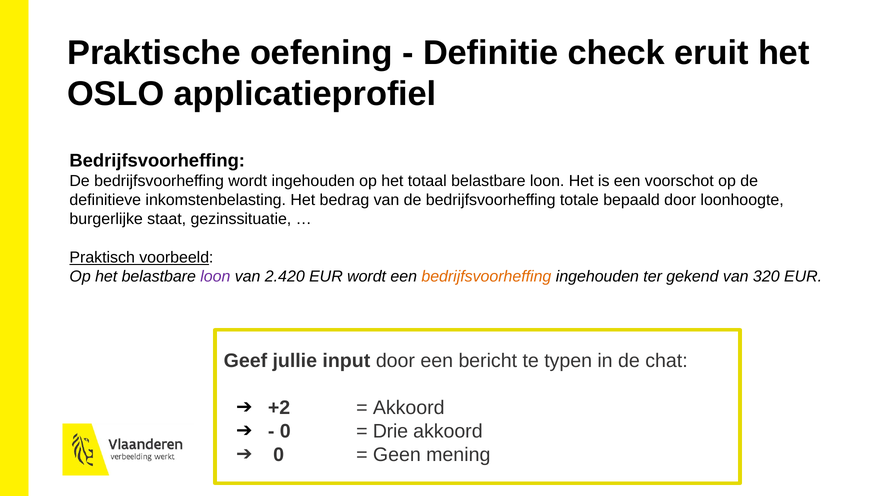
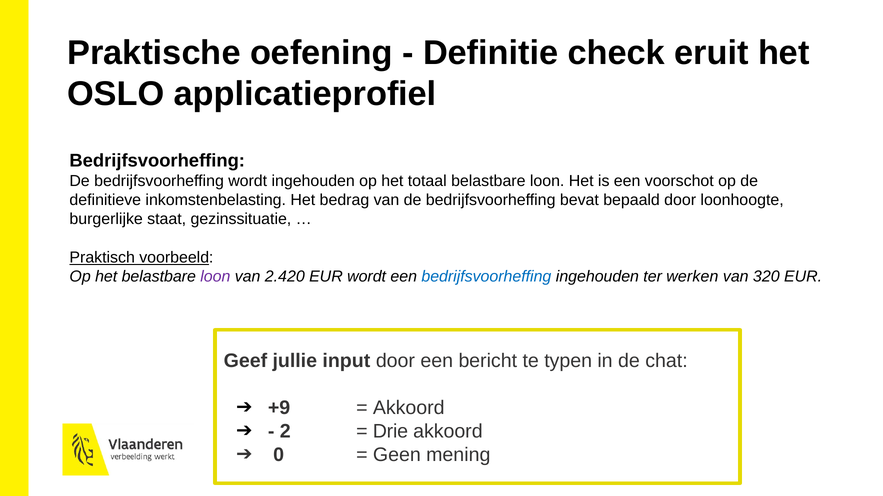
totale: totale -> bevat (579, 200)
bedrijfsvoorheffing colour: orange -> blue (486, 277)
gekend: gekend -> werken (692, 277)
+2: +2 -> +9 (279, 409)
0: 0 -> 2 (285, 432)
